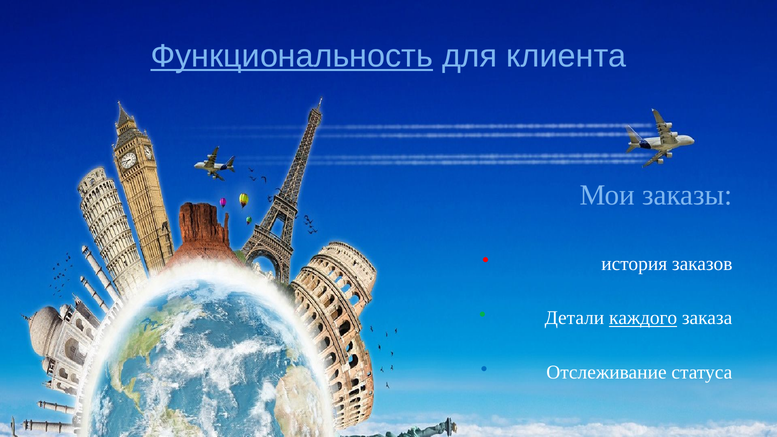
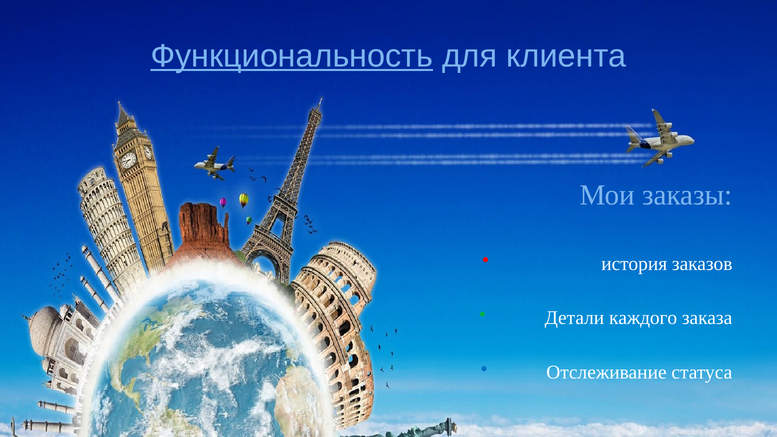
каждого underline: present -> none (643, 318)
